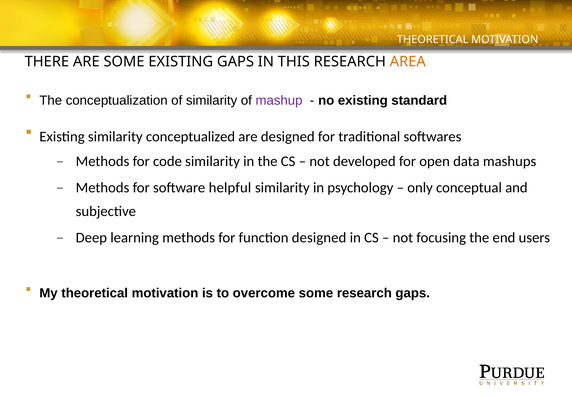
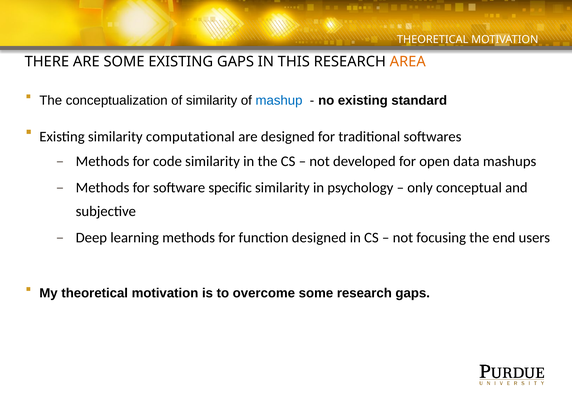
mashup colour: purple -> blue (279, 101)
conceptualized: conceptualized -> computational (190, 137)
helpful: helpful -> specific (230, 188)
